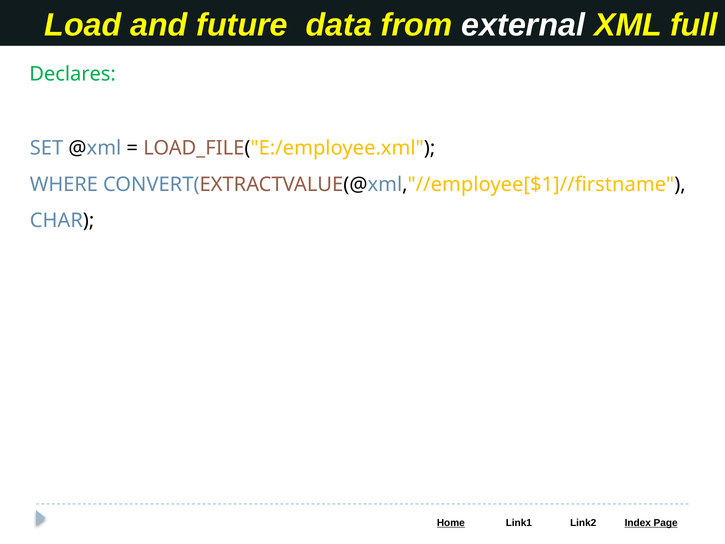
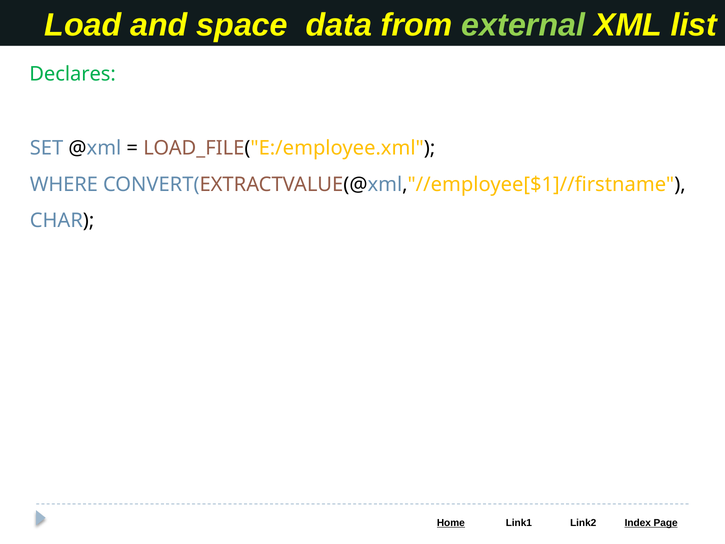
future: future -> space (242, 25)
external colour: white -> light green (523, 25)
full: full -> list (694, 25)
